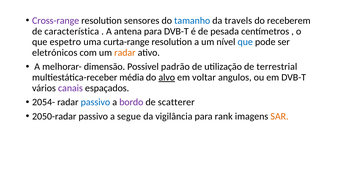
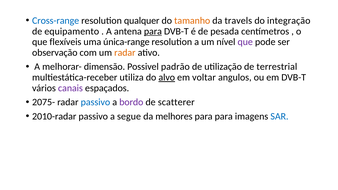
Cross-range colour: purple -> blue (56, 21)
sensores: sensores -> qualquer (142, 21)
tamanho colour: blue -> orange (192, 21)
receberem: receberem -> integração (289, 21)
característica: característica -> equipamento (72, 31)
para underline: none -> present (153, 31)
espetro: espetro -> flexíveis (65, 42)
curta-range: curta-range -> única-range (126, 42)
que colour: blue -> purple (245, 42)
eletrónicos: eletrónicos -> observação (55, 53)
média: média -> utiliza (132, 77)
2054-: 2054- -> 2075- (44, 102)
2050-radar: 2050-radar -> 2010-radar (54, 116)
vigilância: vigilância -> melhores (174, 116)
para rank: rank -> para (224, 116)
SAR colour: orange -> blue (279, 116)
